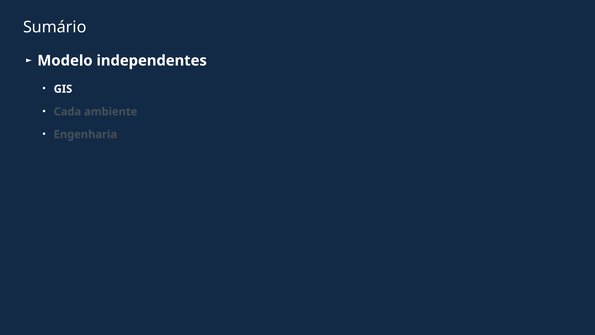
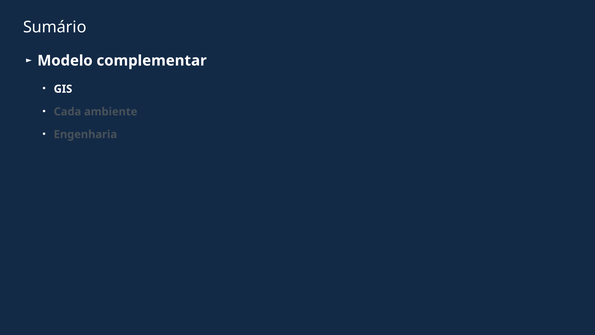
independentes: independentes -> complementar (152, 61)
